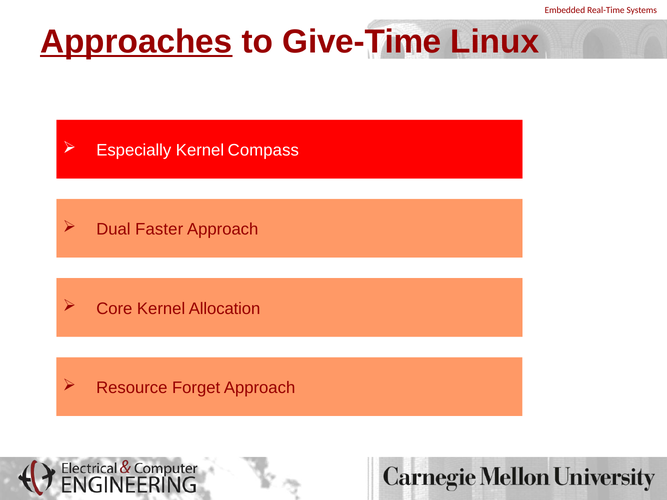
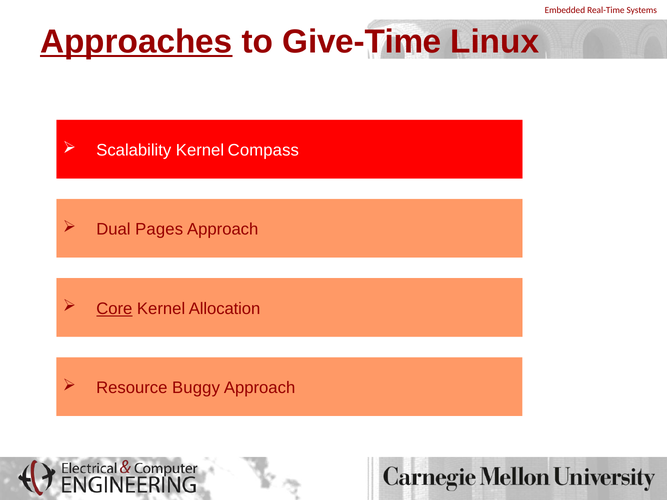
Especially: Especially -> Scalability (134, 150)
Faster: Faster -> Pages (159, 230)
Core underline: none -> present (114, 309)
Forget: Forget -> Buggy (196, 388)
